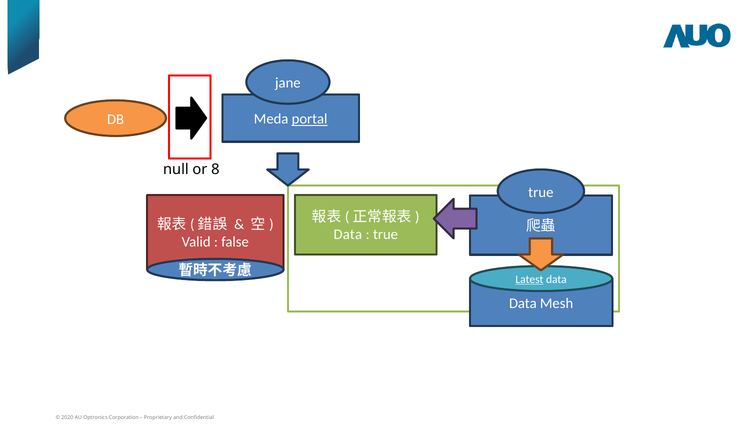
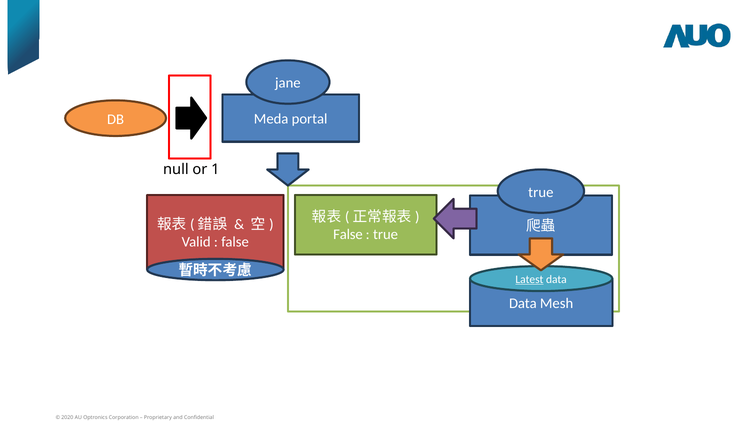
portal underline: present -> none (310, 119)
8: 8 -> 1 (215, 170)
Data: Data -> False (348, 235)
